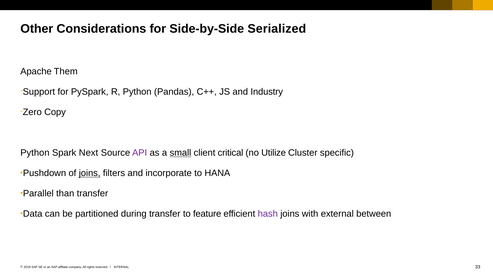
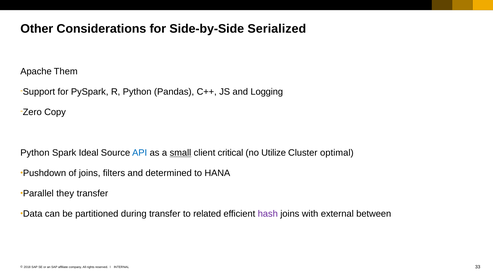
Industry: Industry -> Logging (267, 92)
Next: Next -> Ideal (89, 153)
API colour: purple -> blue (140, 153)
specific: specific -> optimal (337, 153)
joins underline: present -> none (90, 173)
incorporate: incorporate -> determined (169, 173)
than: than -> they (65, 194)
feature: feature -> related (207, 214)
